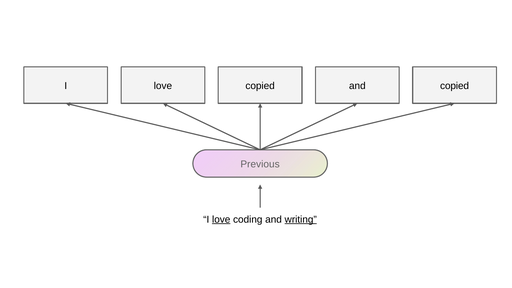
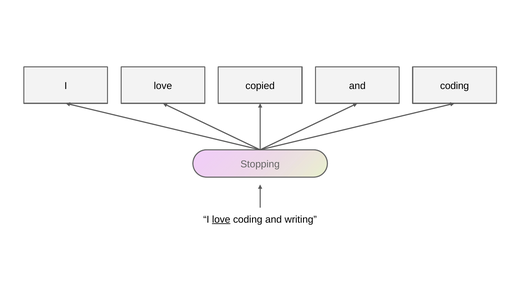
and copied: copied -> coding (455, 86)
Previous: Previous -> Stopping (260, 164)
writing underline: present -> none (301, 219)
